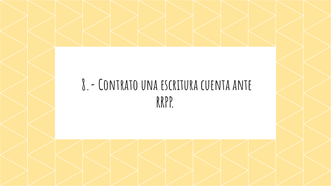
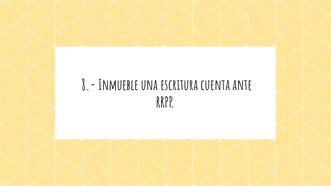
Contrato: Contrato -> Inmueble (118, 85)
